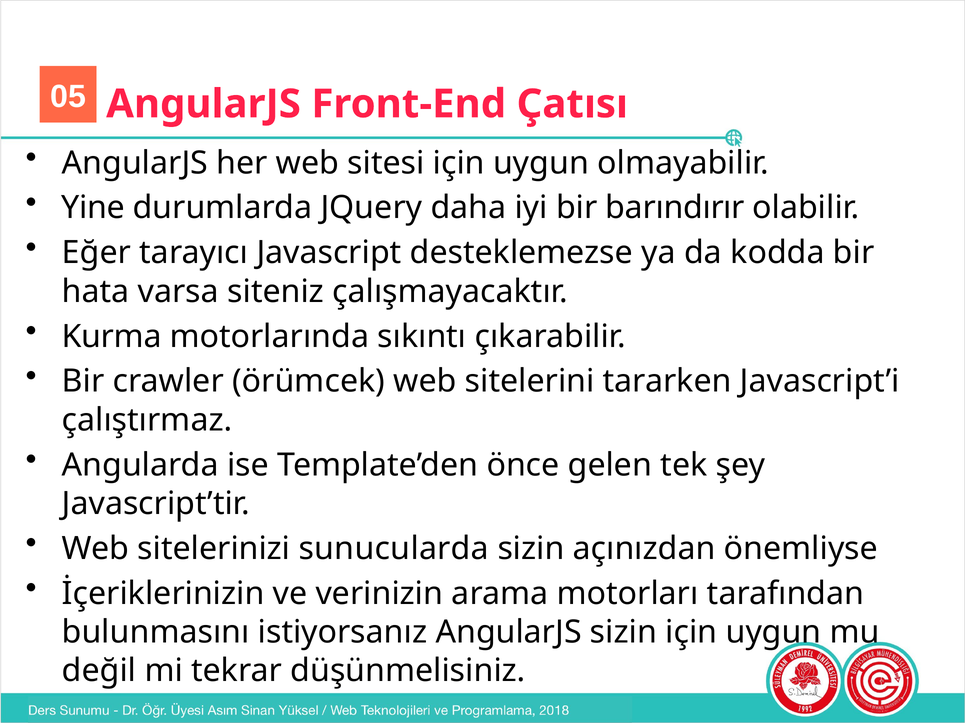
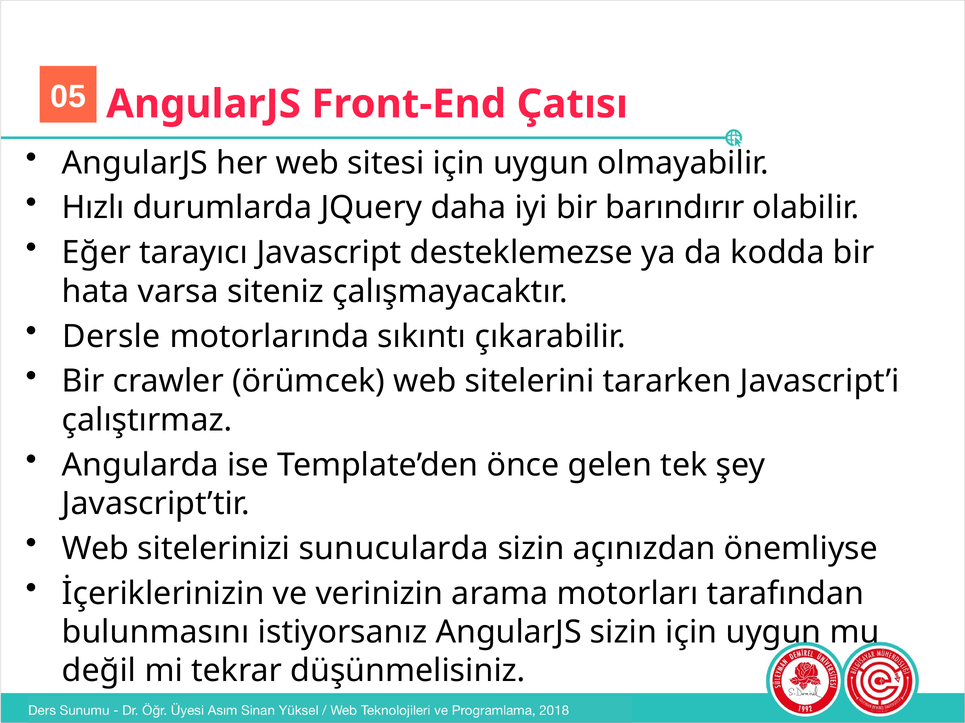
Yine: Yine -> Hızlı (93, 208)
Kurma: Kurma -> Dersle (111, 337)
